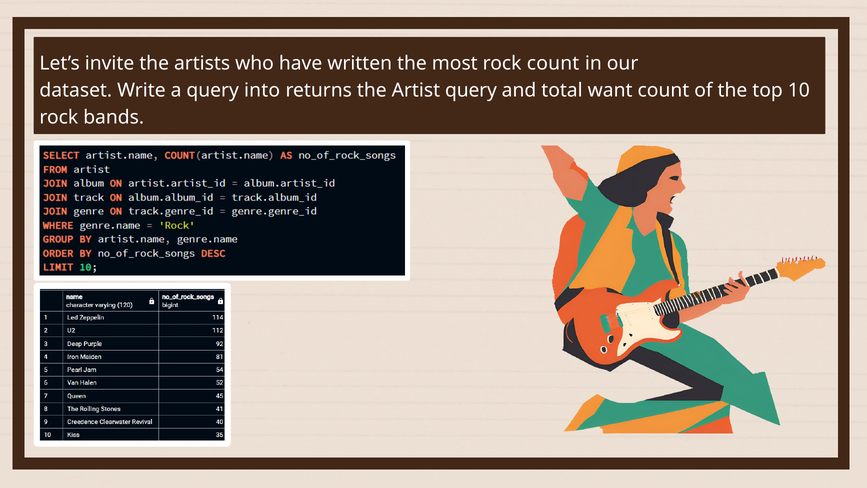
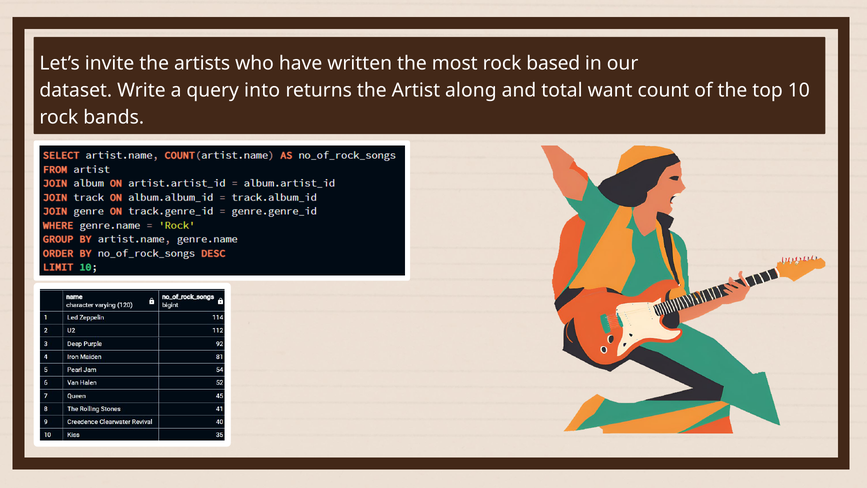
rock count: count -> based (553, 63)
Artist query: query -> along (471, 90)
